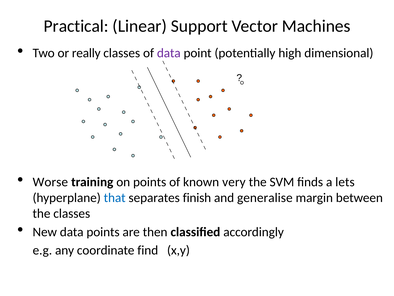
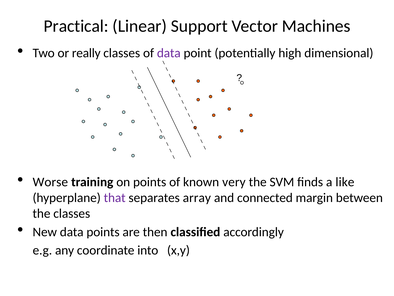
lets: lets -> like (345, 182)
that colour: blue -> purple (115, 197)
finish: finish -> array (197, 197)
generalise: generalise -> connected (265, 197)
find: find -> into (148, 250)
